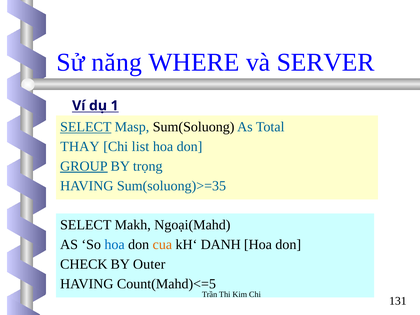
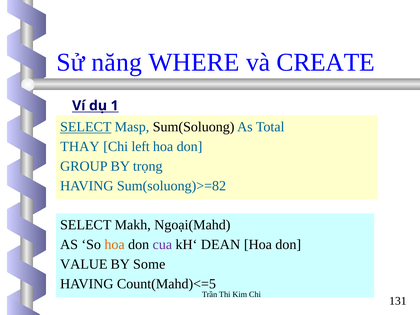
SERVER: SERVER -> CREATE (326, 62)
list: list -> left (141, 147)
GROUP underline: present -> none (84, 166)
Sum(soluong)>=35: Sum(soluong)>=35 -> Sum(soluong)>=82 (172, 186)
hoa colour: blue -> orange (115, 245)
cua colour: orange -> purple (162, 245)
DANH: DANH -> DEAN (221, 245)
CHECK: CHECK -> VALUE (84, 264)
Outer: Outer -> Some (149, 264)
